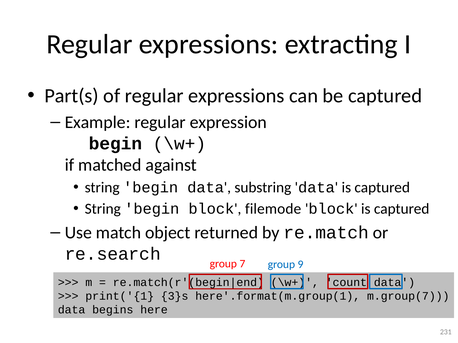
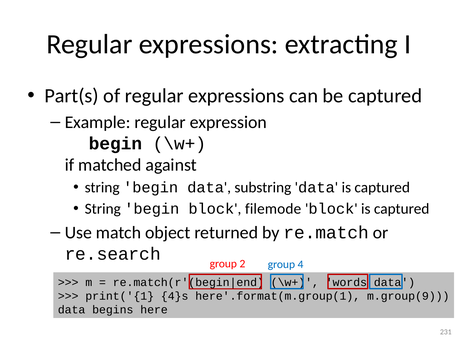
7: 7 -> 2 (242, 264)
9: 9 -> 4 (301, 265)
count: count -> words (346, 283)
3}s: 3}s -> 4}s (175, 296)
m.group(7: m.group(7 -> m.group(9 (408, 296)
